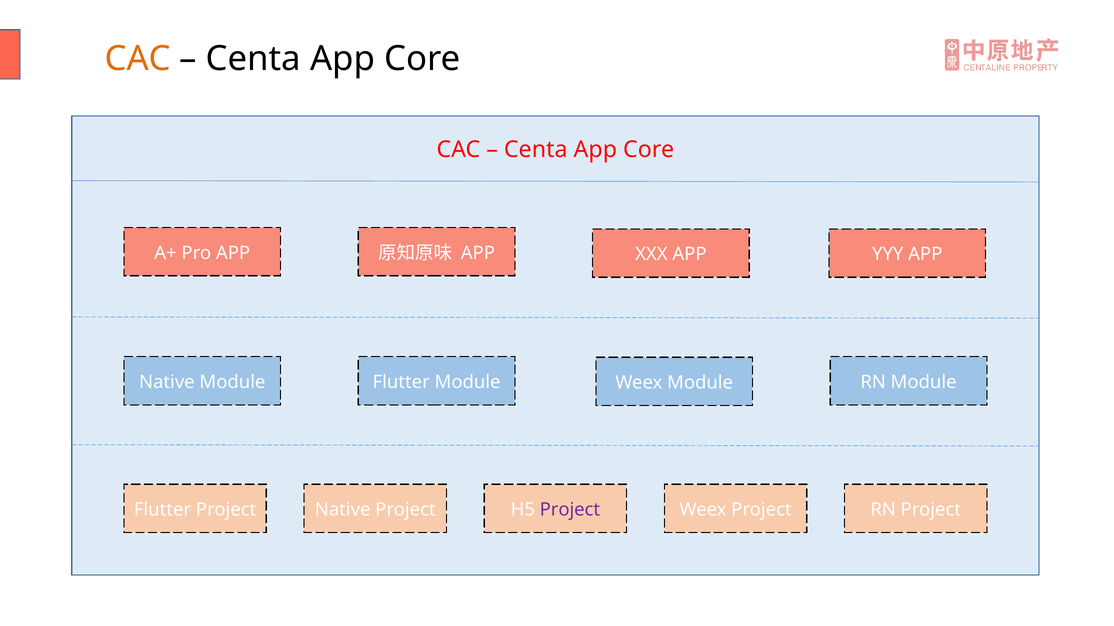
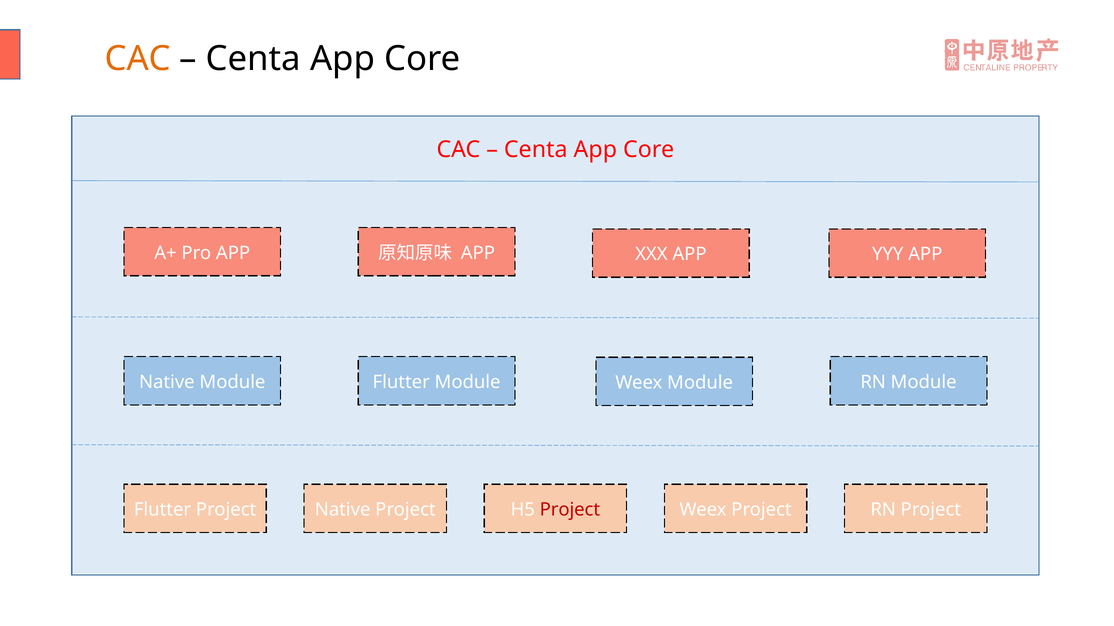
Project colour: purple -> red (570, 510)
